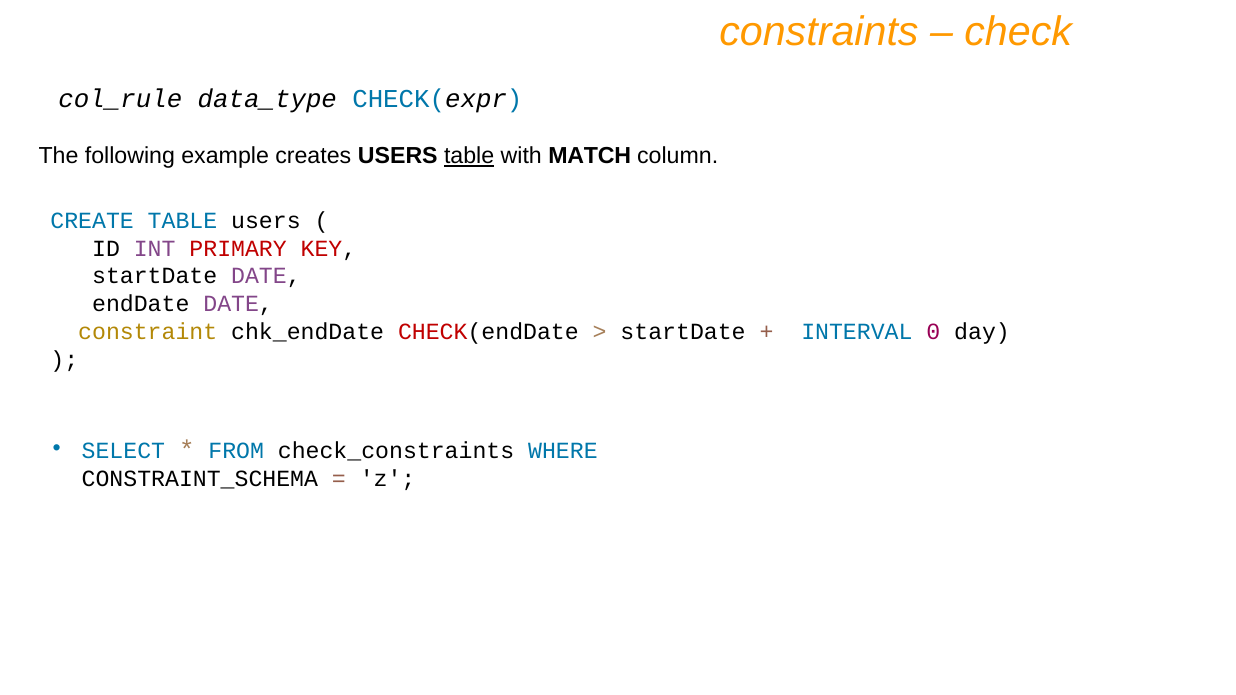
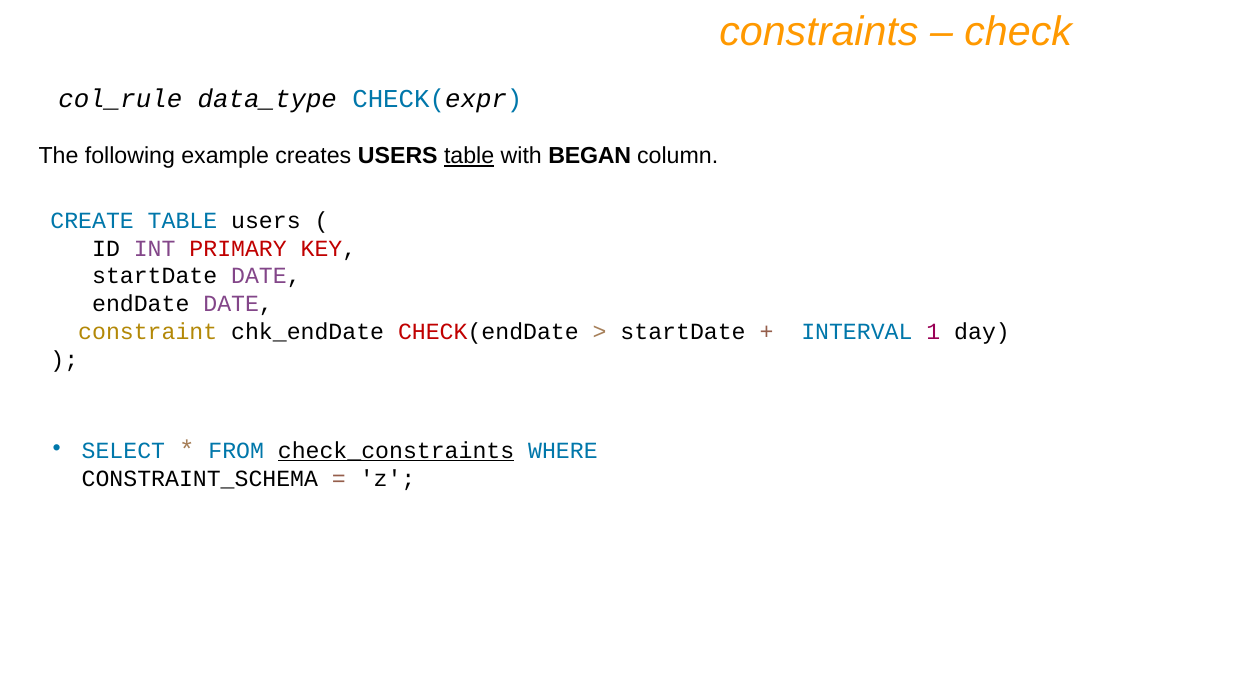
MATCH: MATCH -> BEGAN (590, 156)
0: 0 -> 1 (933, 332)
check_constraints underline: none -> present (396, 451)
